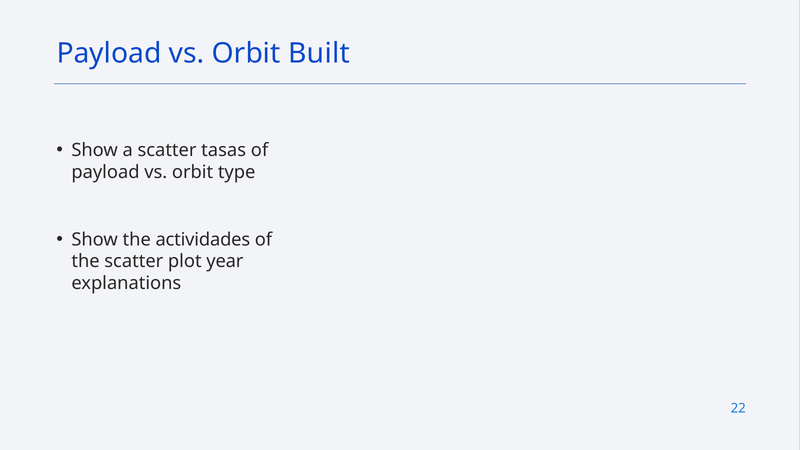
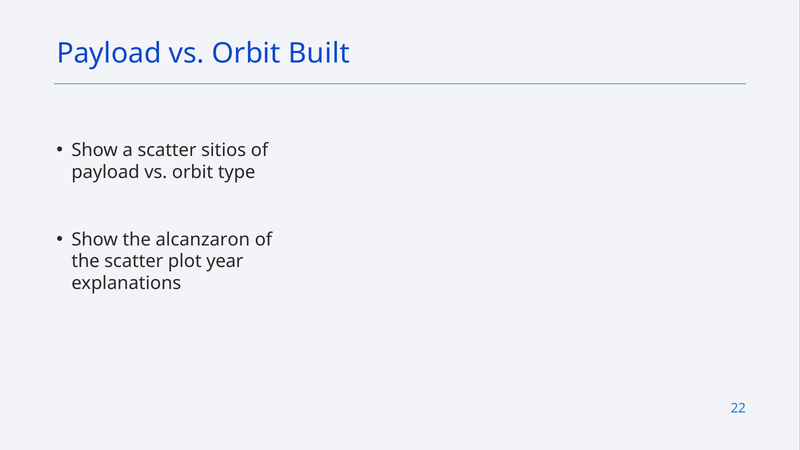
tasas: tasas -> sitios (224, 150)
actividades: actividades -> alcanzaron (203, 239)
